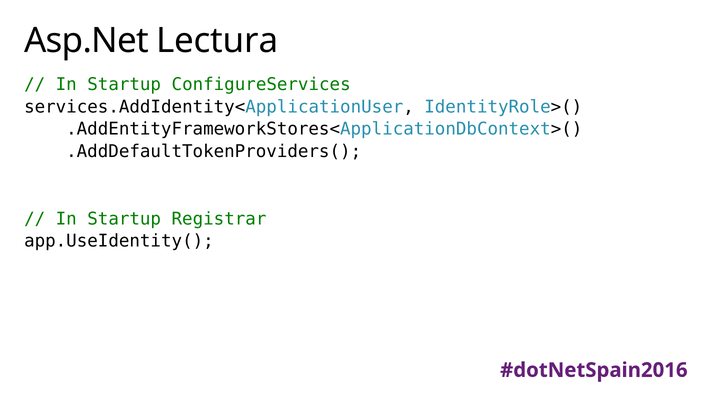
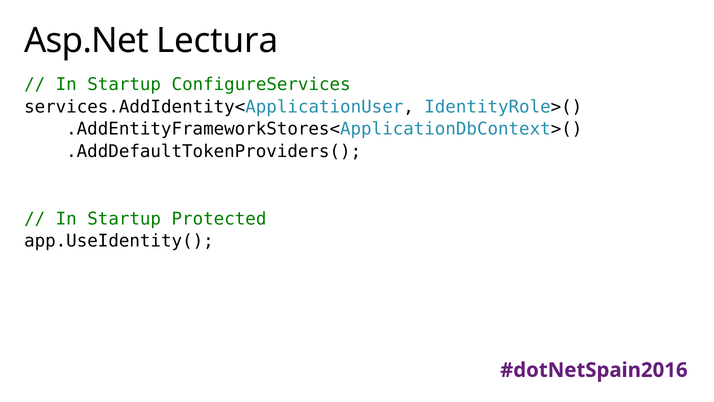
Registrar: Registrar -> Protected (219, 219)
